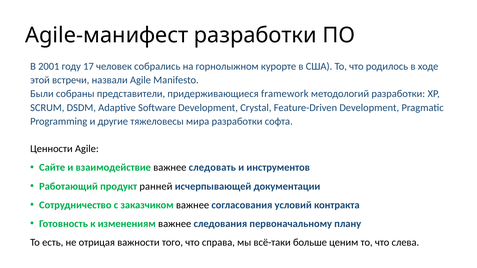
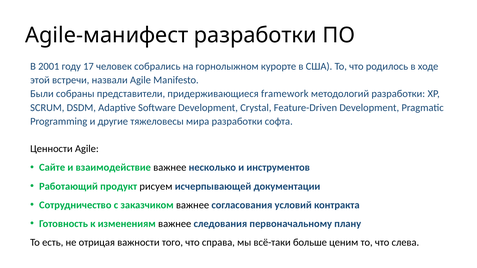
следовать: следовать -> несколько (212, 168)
ранней: ранней -> рисуем (156, 186)
